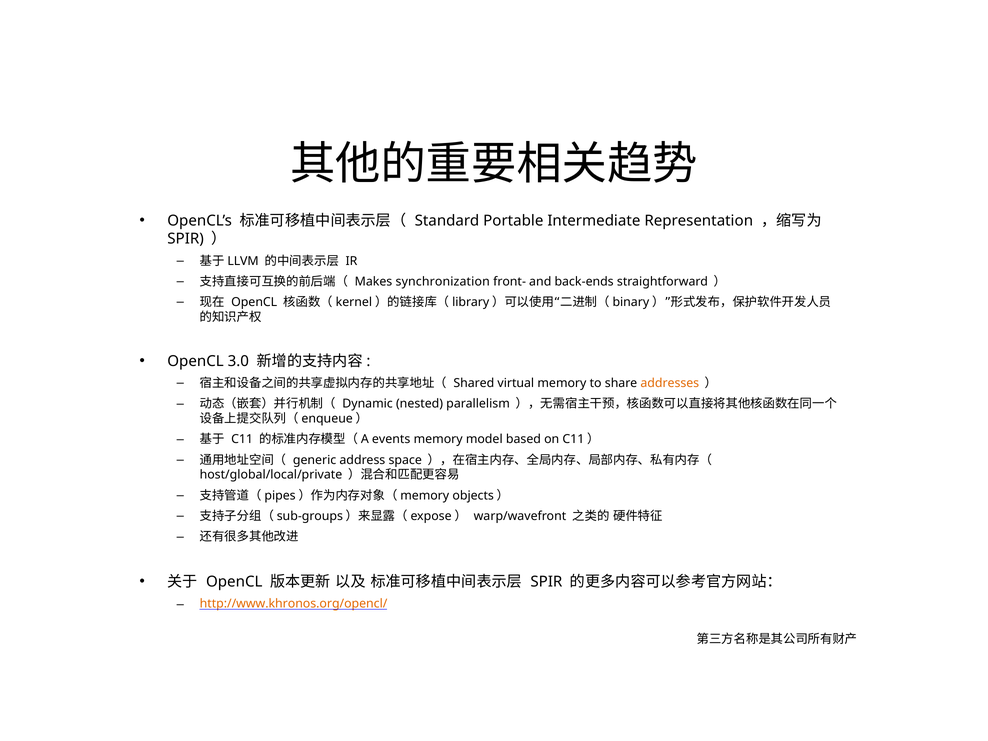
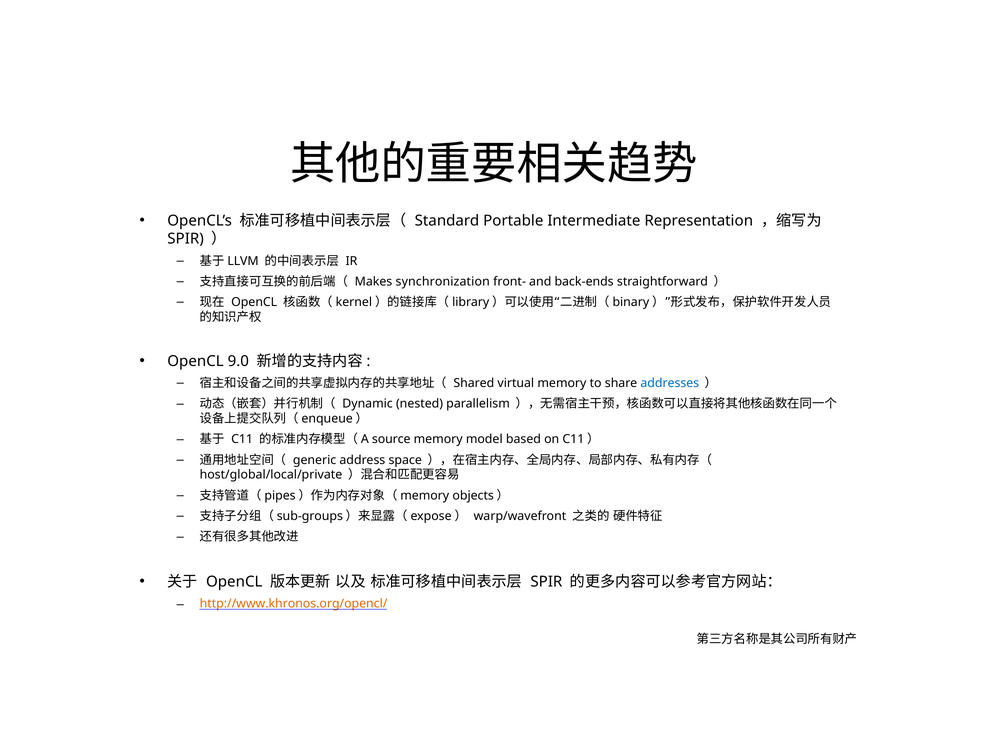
3.0: 3.0 -> 9.0 (238, 361)
addresses colour: orange -> blue (670, 383)
events: events -> source (391, 439)
